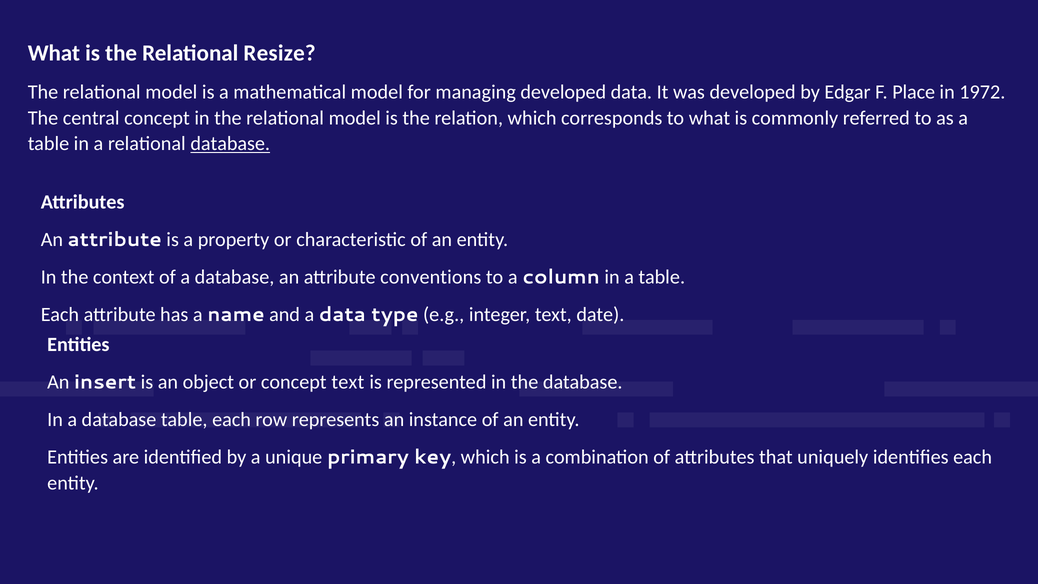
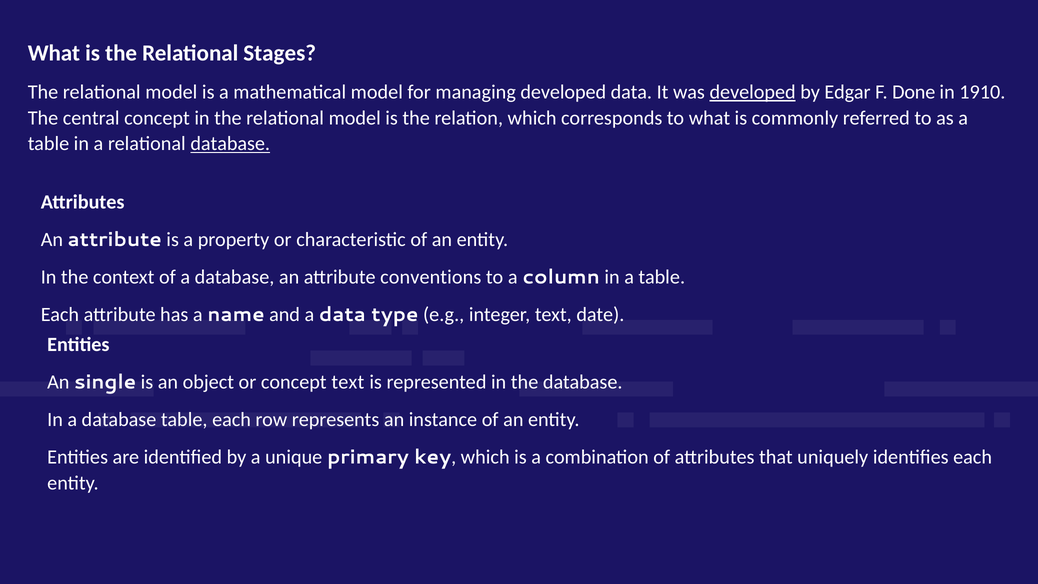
Resize: Resize -> Stages (280, 53)
developed underline: none -> present (753, 92)
Place: Place -> Done (914, 92)
1972: 1972 -> 1910 (982, 92)
insert: insert -> single (105, 382)
